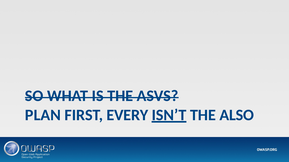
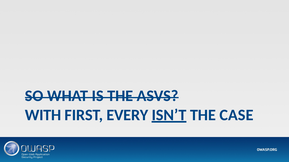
PLAN: PLAN -> WITH (43, 115)
ALSO: ALSO -> CASE (237, 115)
